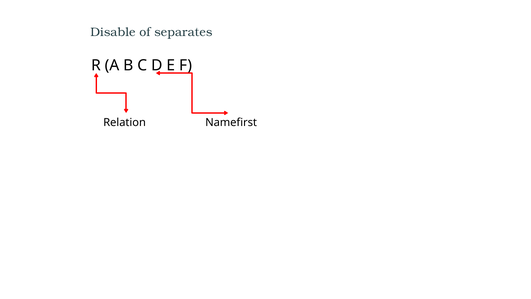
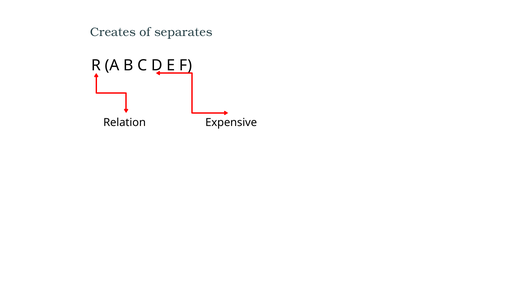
Disable: Disable -> Creates (113, 32)
Namefirst: Namefirst -> Expensive (231, 122)
